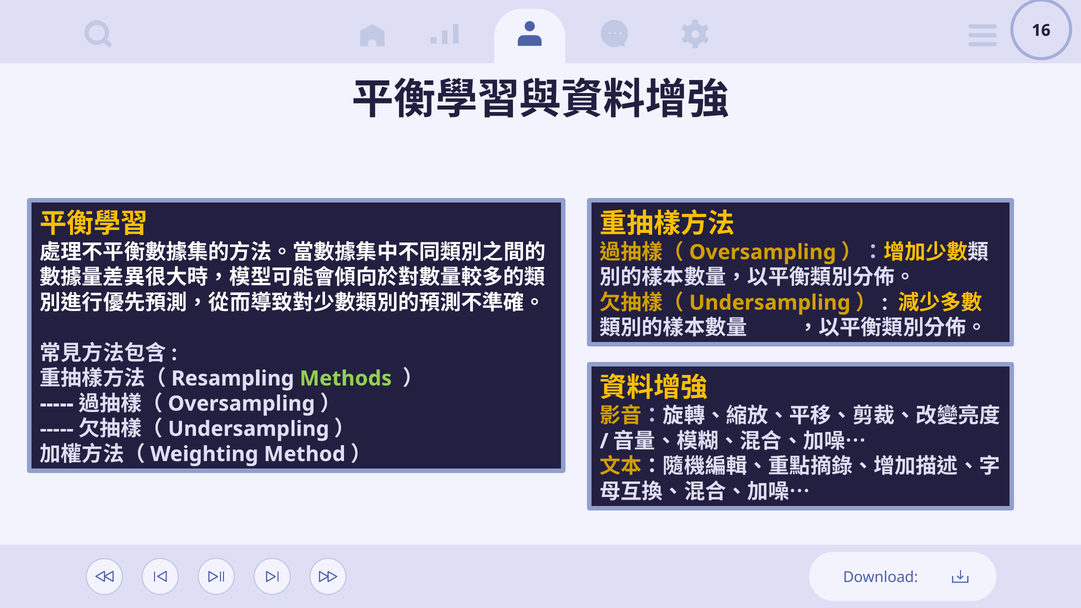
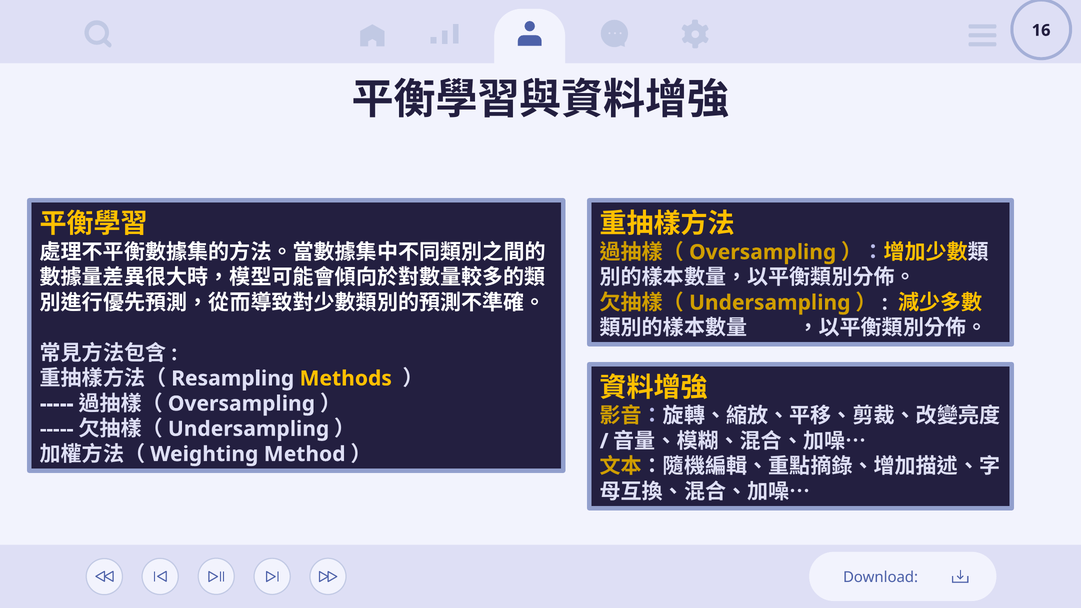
Methods colour: light green -> yellow (346, 379)
